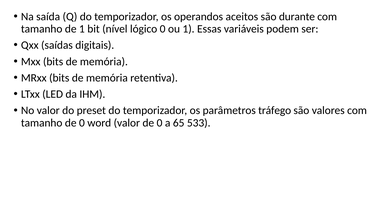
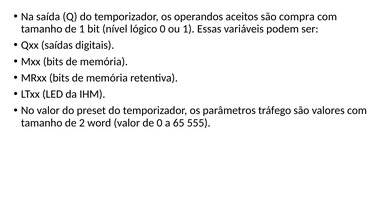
durante: durante -> compra (297, 17)
tamanho de 0: 0 -> 2 (82, 123)
533: 533 -> 555 (199, 123)
